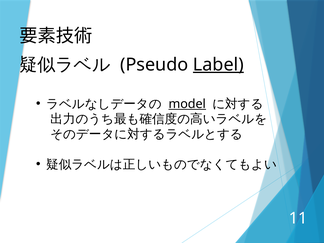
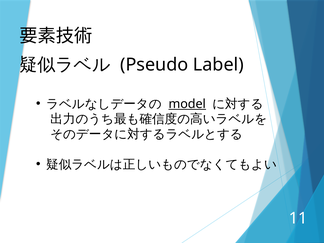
Label underline: present -> none (218, 65)
